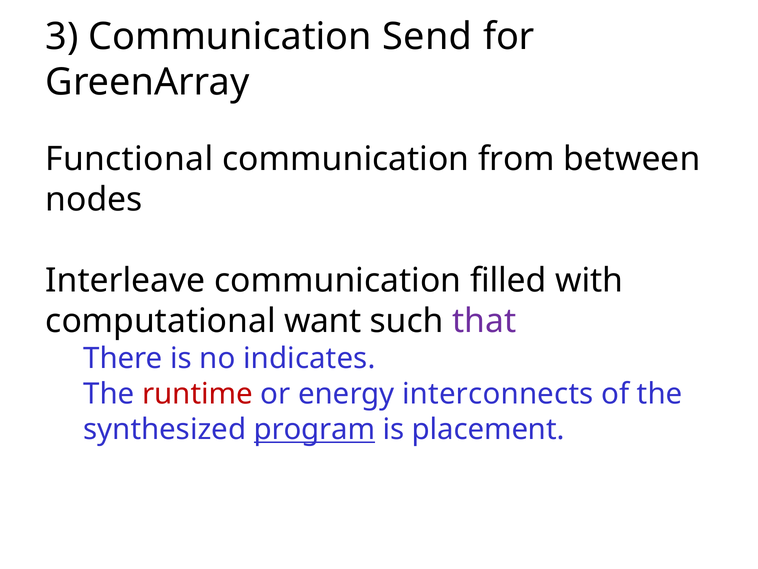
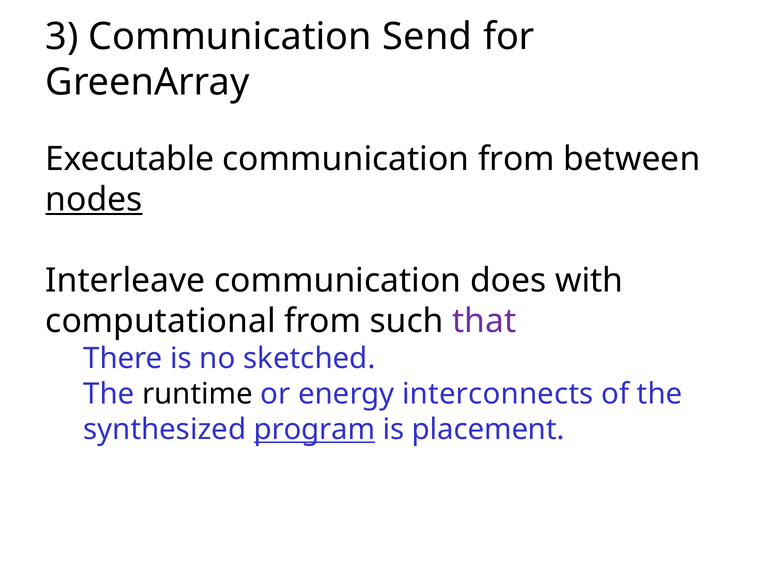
Functional: Functional -> Executable (130, 159)
nodes underline: none -> present (94, 199)
filled: filled -> does (508, 280)
computational want: want -> from (323, 321)
indicates: indicates -> sketched (309, 358)
runtime colour: red -> black (197, 394)
